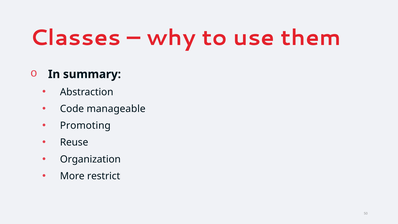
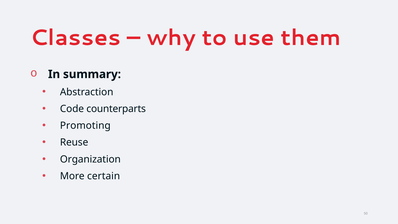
manageable: manageable -> counterparts (116, 109)
restrict: restrict -> certain (104, 176)
